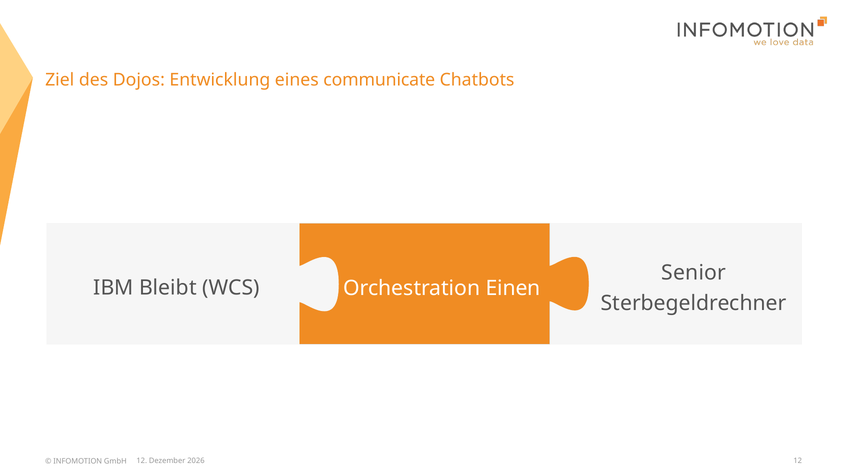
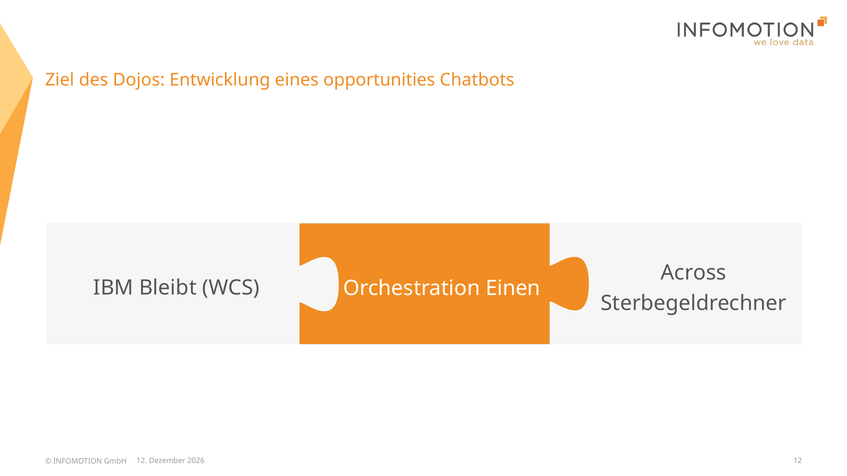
communicate: communicate -> opportunities (379, 80)
Senior: Senior -> Across (694, 273)
